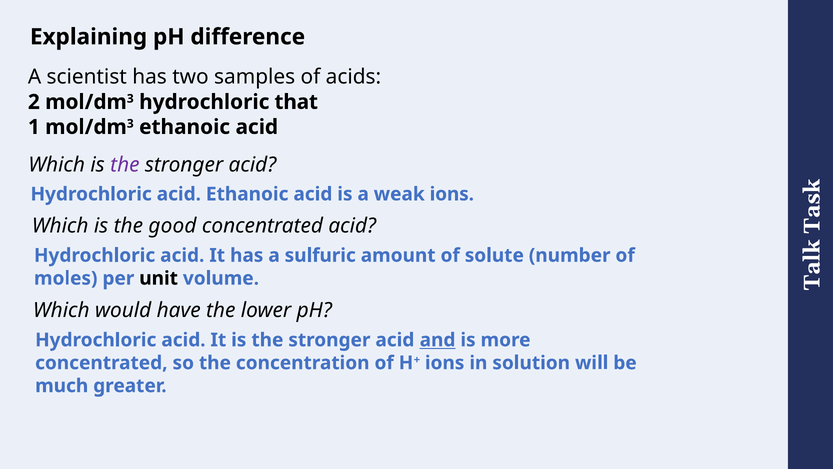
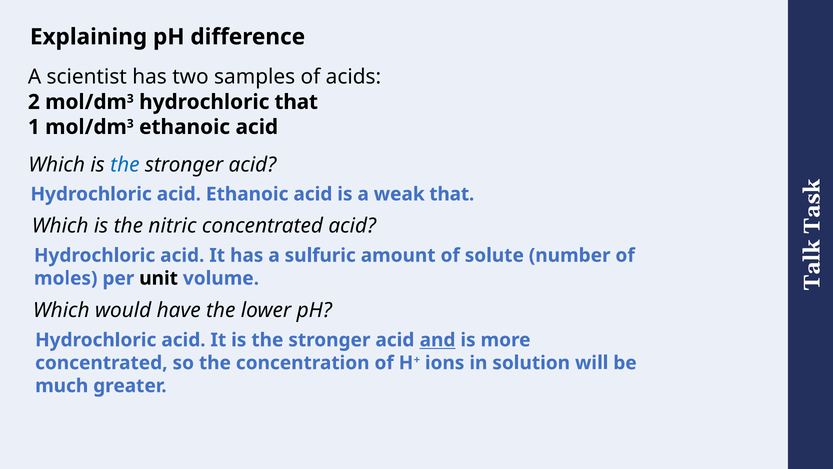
the colour: purple -> blue (125, 165)
weak ions: ions -> that (452, 194)
good: good -> nitric (172, 226)
